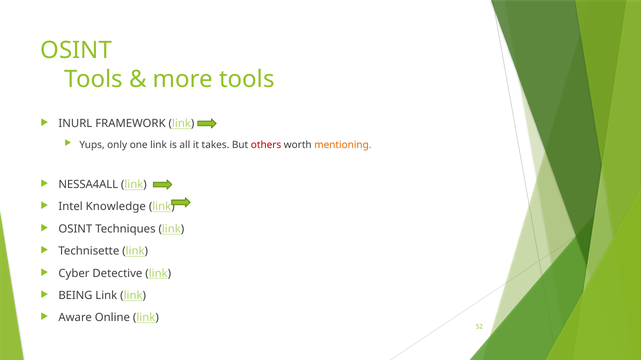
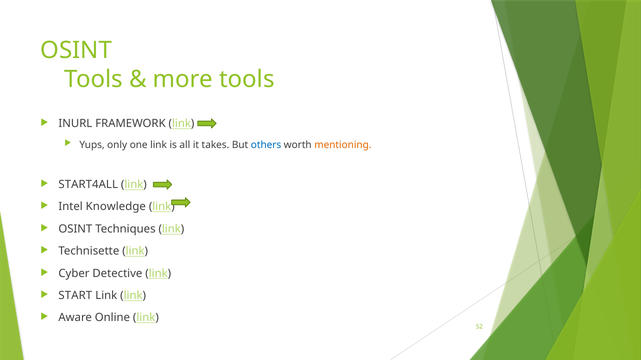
others colour: red -> blue (266, 145)
NESSA4ALL: NESSA4ALL -> START4ALL (88, 185)
BEING: BEING -> START (75, 296)
